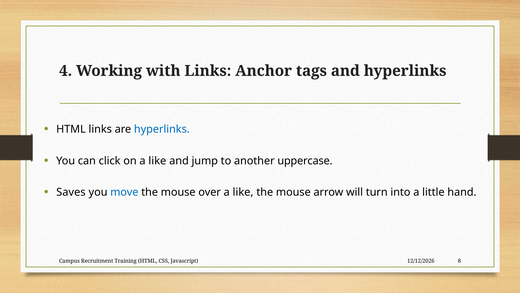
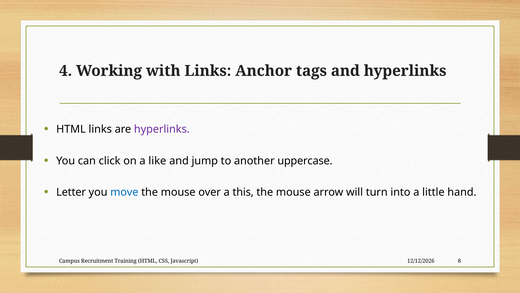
hyperlinks colour: blue -> purple (162, 129)
Saves: Saves -> Letter (71, 192)
over a like: like -> this (243, 192)
